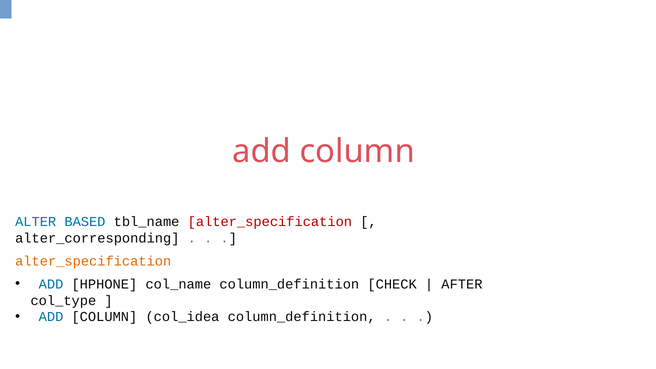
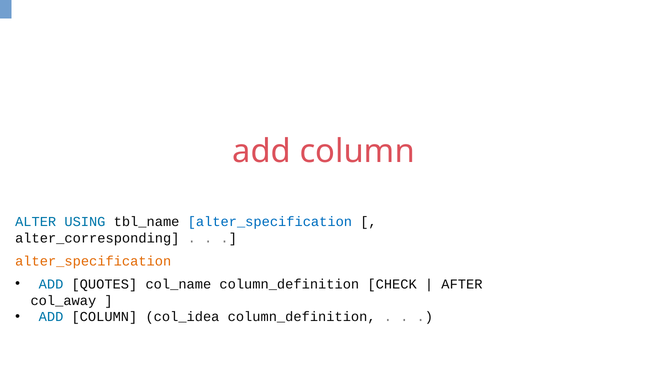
BASED: BASED -> USING (85, 222)
alter_specification colour: red -> blue (270, 222)
HPHONE: HPHONE -> QUOTES (104, 284)
col_type: col_type -> col_away (63, 301)
